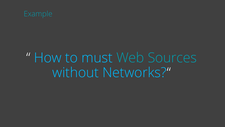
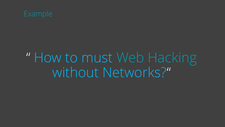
Sources: Sources -> Hacking (172, 58)
